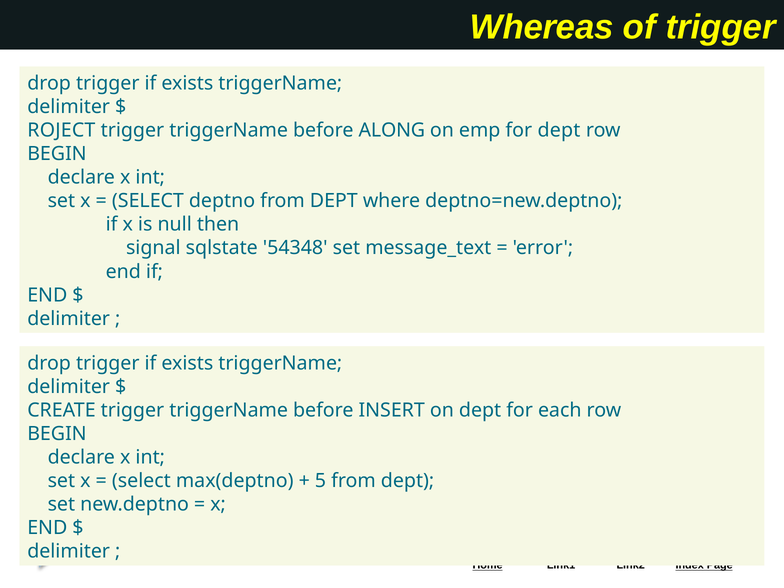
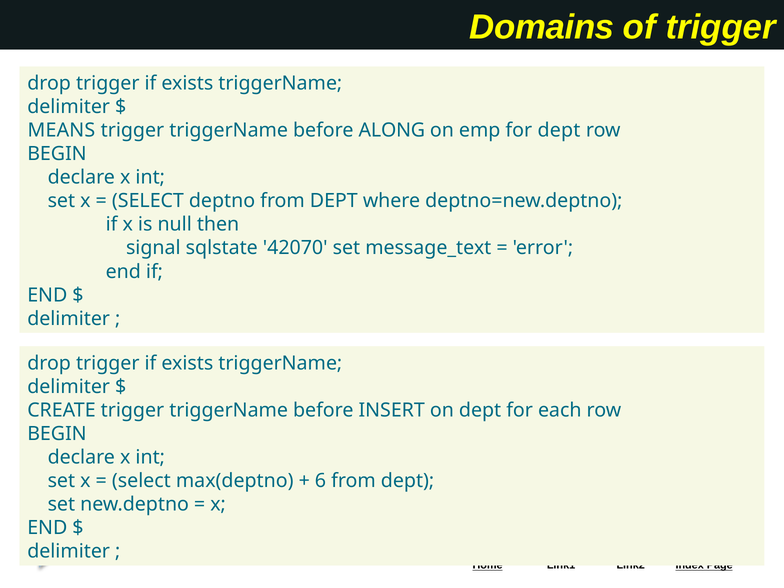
Whereas: Whereas -> Domains (542, 27)
ROJECT: ROJECT -> MEANS (61, 130)
54348: 54348 -> 42070 (295, 248)
5: 5 -> 6 (320, 481)
